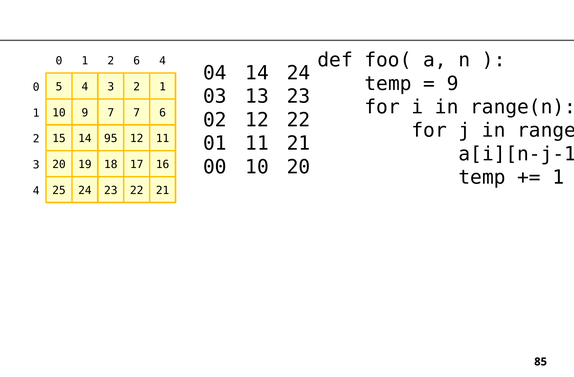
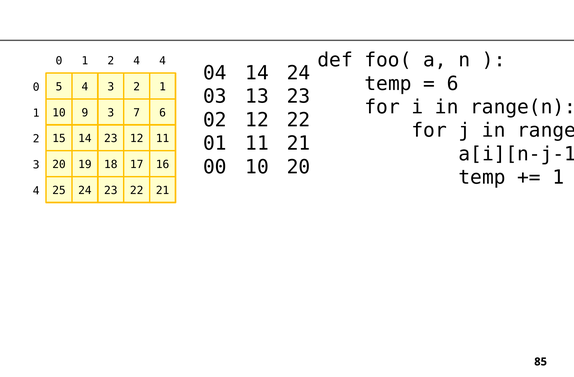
2 6: 6 -> 4 (137, 61)
9: 9 -> 6 (453, 84)
9 7: 7 -> 3 (111, 113)
14 95: 95 -> 23 (111, 139)
